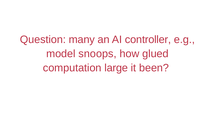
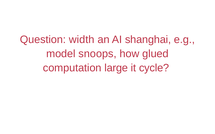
many: many -> width (82, 40)
controller: controller -> shanghai (148, 40)
been: been -> cycle (154, 68)
